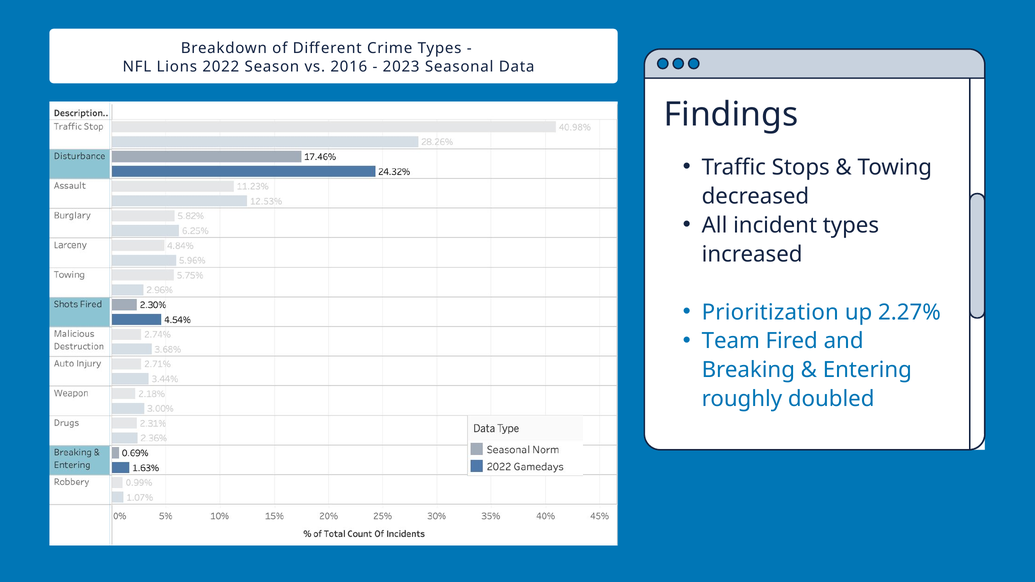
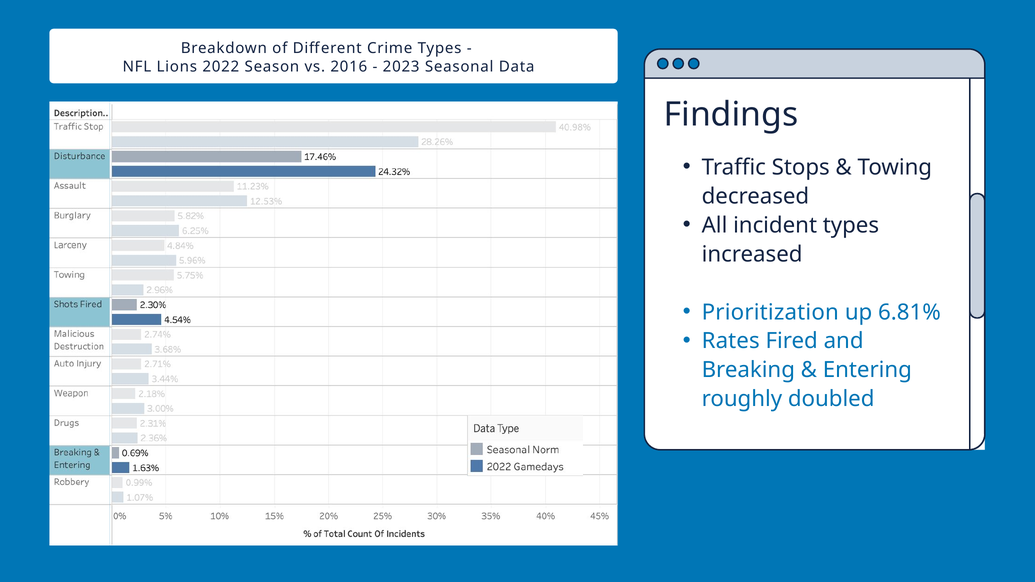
2.27%: 2.27% -> 6.81% (909, 312)
Team: Team -> Rates (731, 341)
